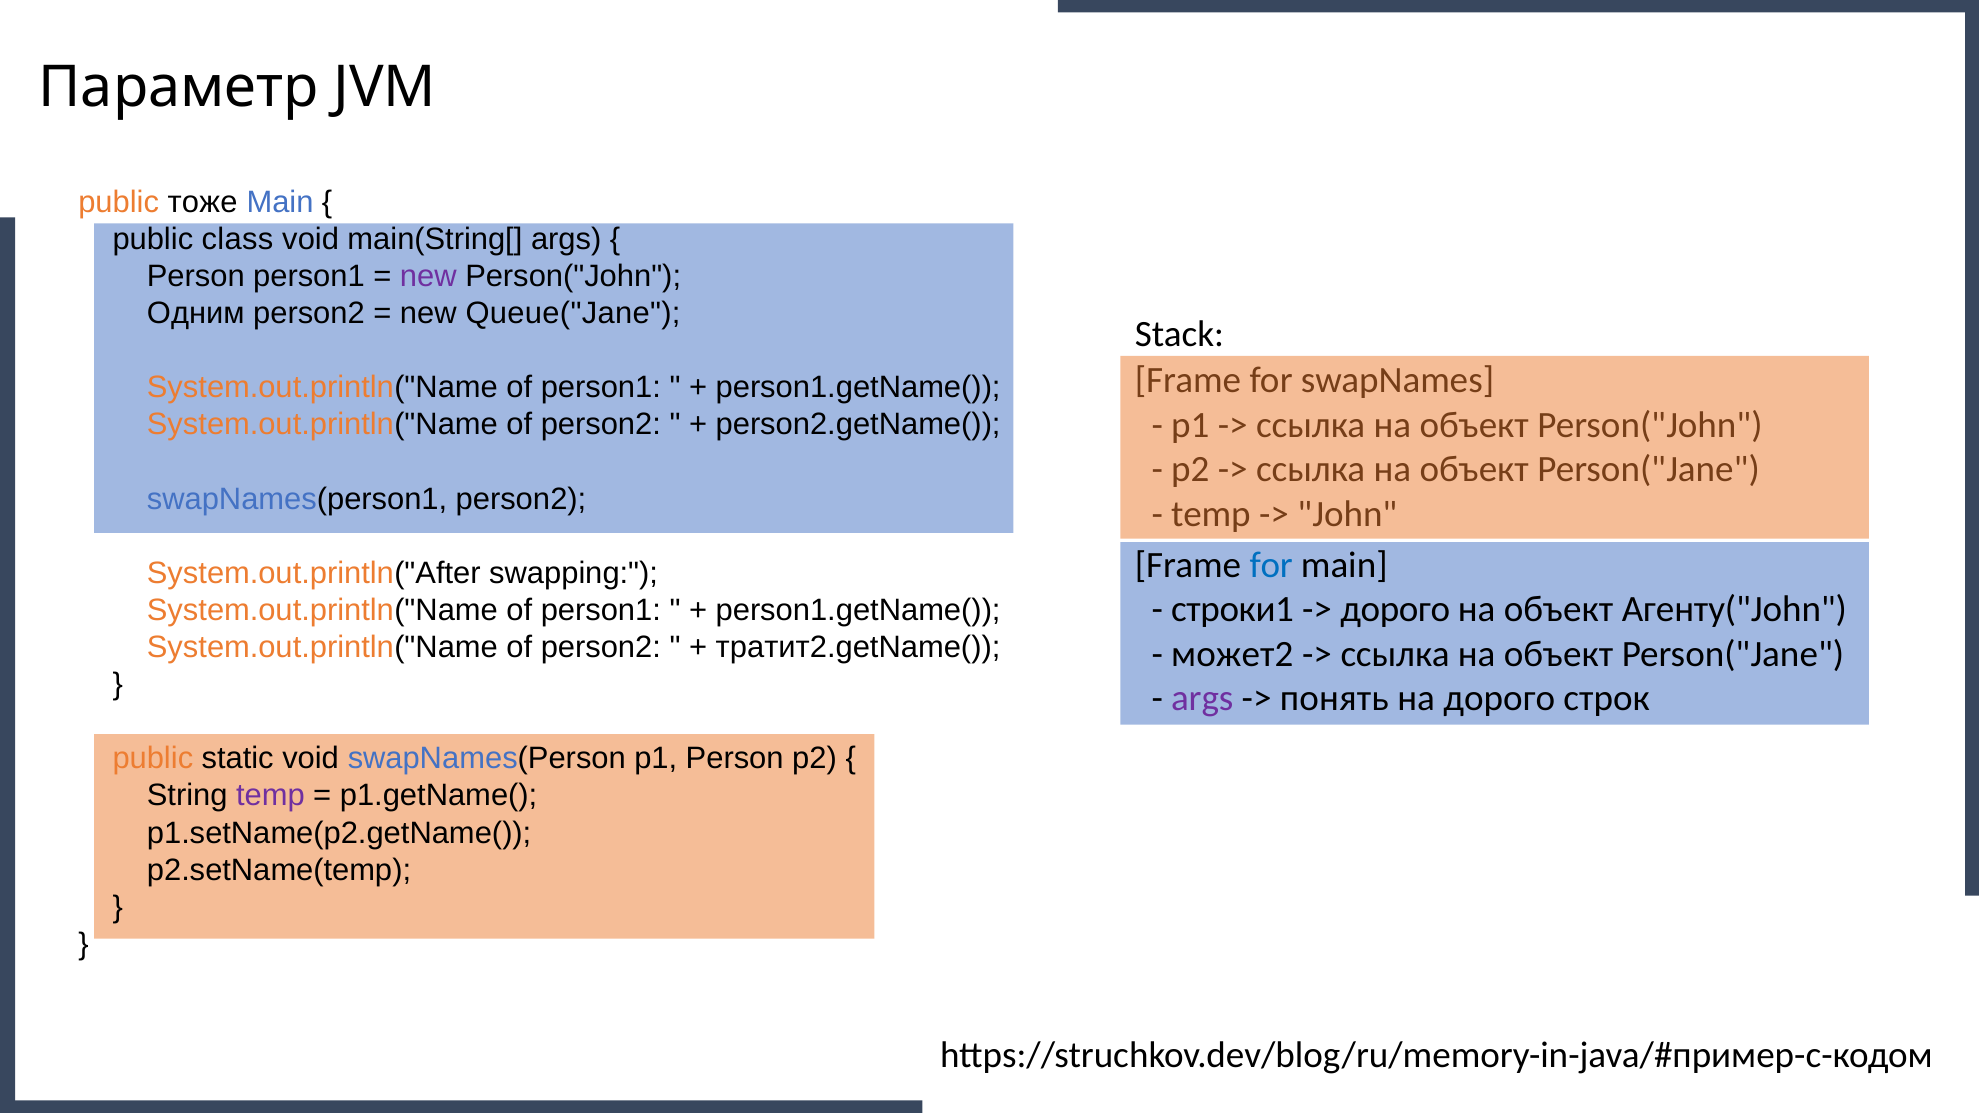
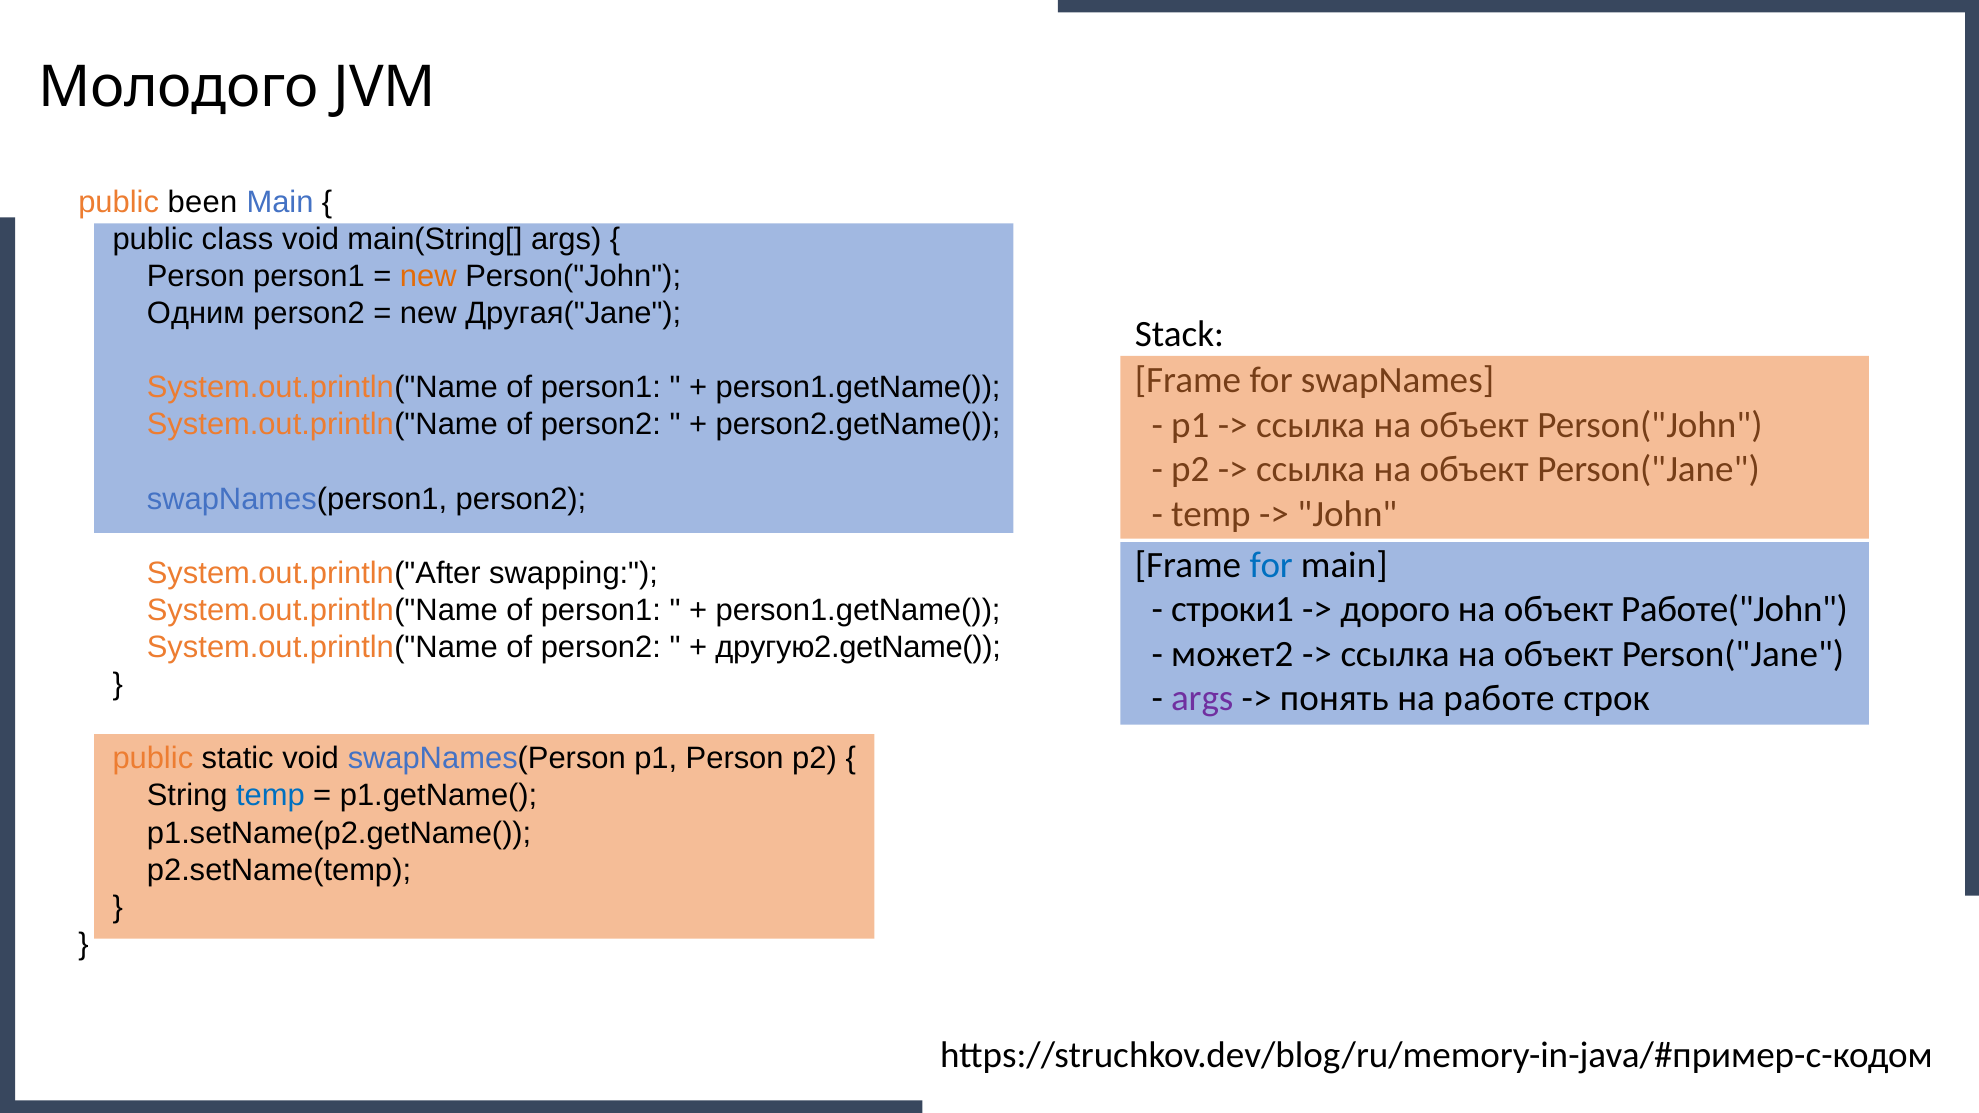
Параметр: Параметр -> Молодого (179, 88)
тоже: тоже -> been (203, 202)
new colour: purple -> orange (428, 276)
Queue("Jane: Queue("Jane -> Другая("Jane (573, 314)
Агенту("John: Агенту("John -> Работе("John (1735, 610)
тратит2.getName(: тратит2.getName( -> другую2.getName( (858, 647)
на дорого: дорого -> работе (1499, 699)
temp colour: purple -> blue (270, 796)
